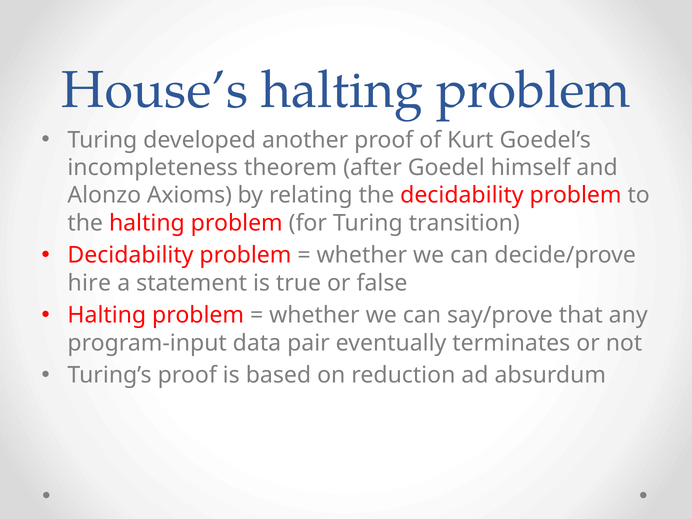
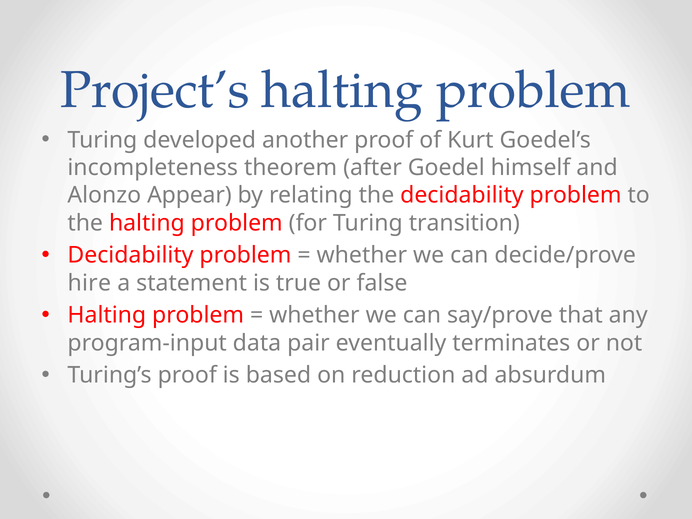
House’s: House’s -> Project’s (155, 90)
Axioms: Axioms -> Appear (189, 195)
